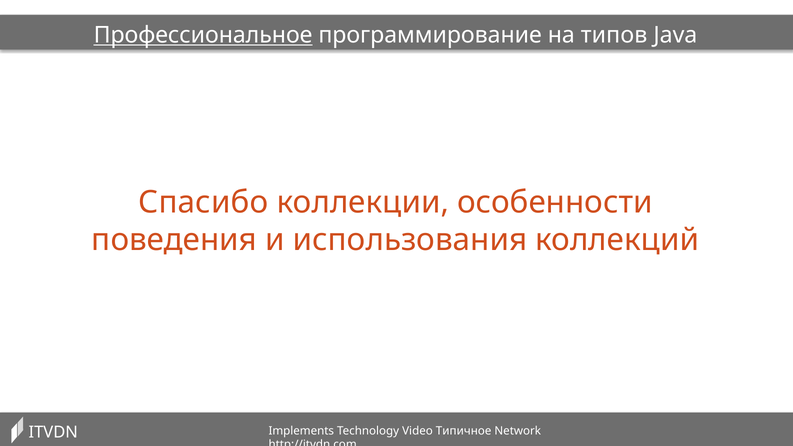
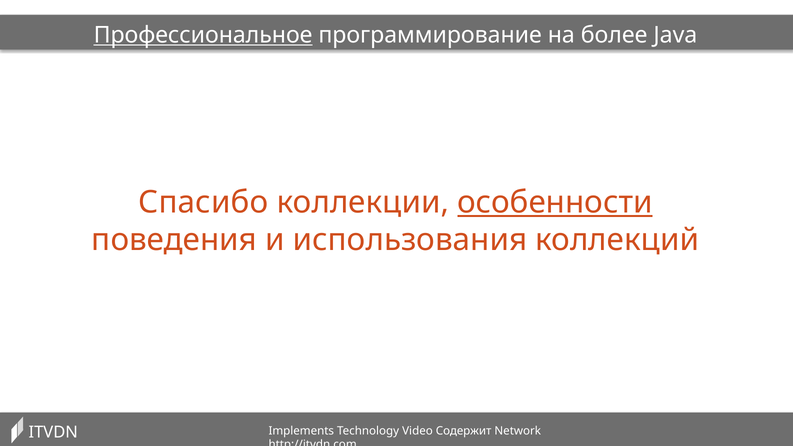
типов: типов -> более (614, 35)
особенности underline: none -> present (555, 202)
Типичное: Типичное -> Содержит (464, 431)
